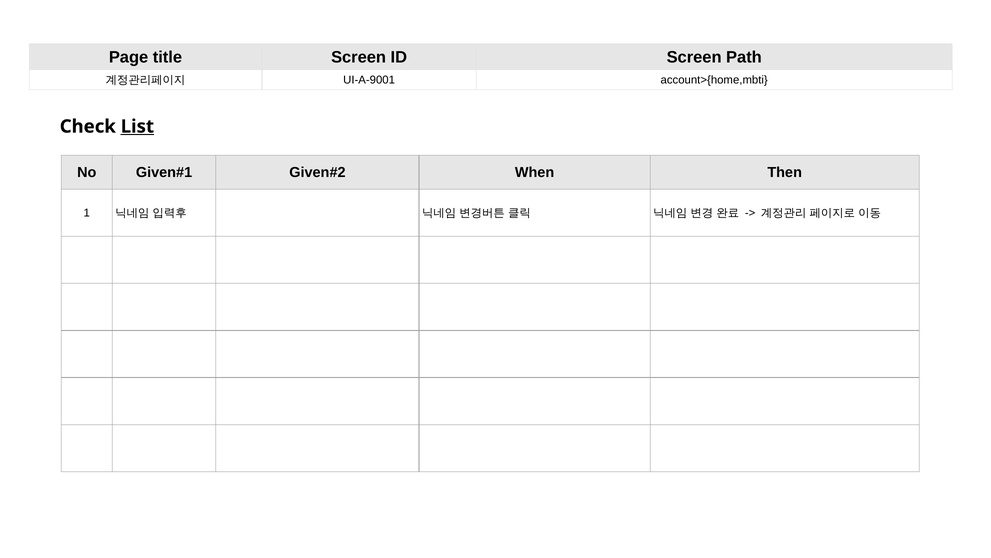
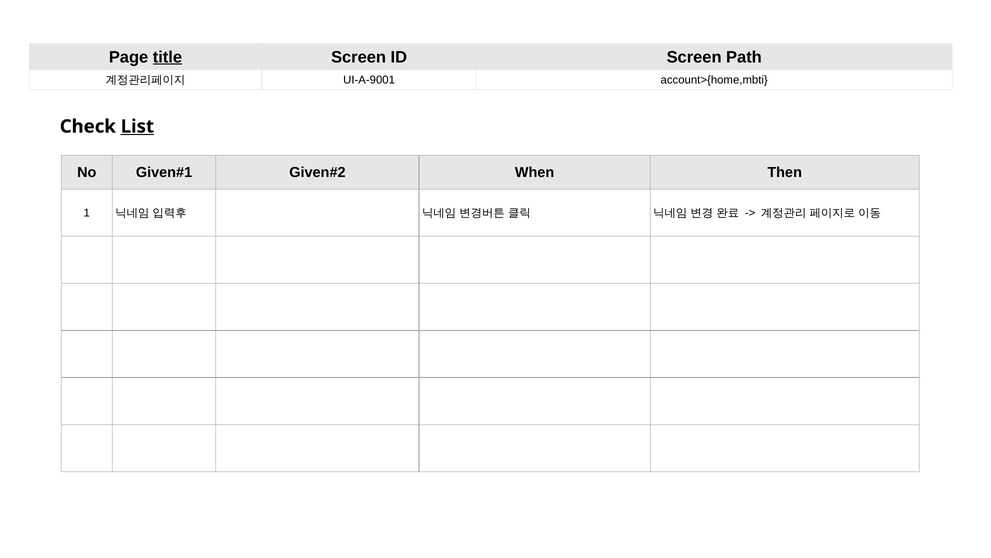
title underline: none -> present (167, 57)
